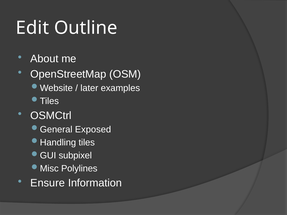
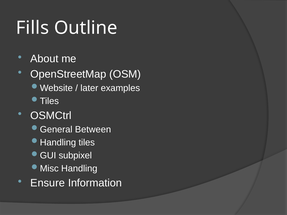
Edit: Edit -> Fills (32, 28)
Exposed: Exposed -> Between (93, 130)
Polylines: Polylines -> Handling (79, 169)
